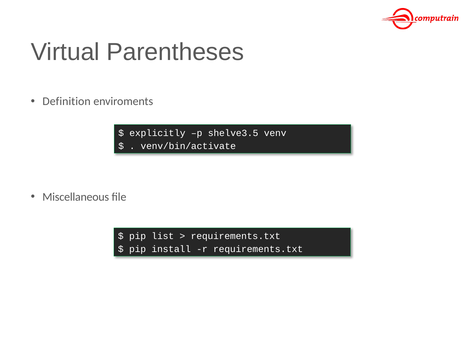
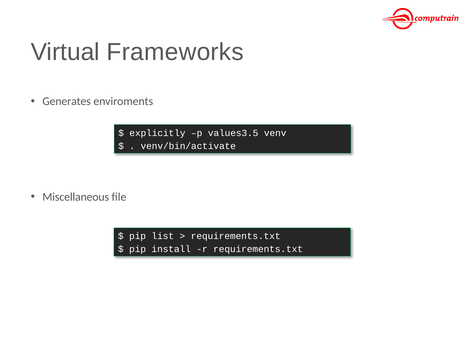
Parentheses: Parentheses -> Frameworks (175, 52)
Definition: Definition -> Generates (67, 101)
shelve3.5: shelve3.5 -> values3.5 (233, 133)
